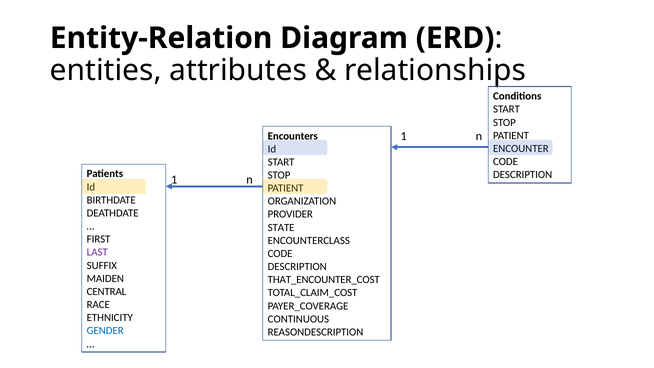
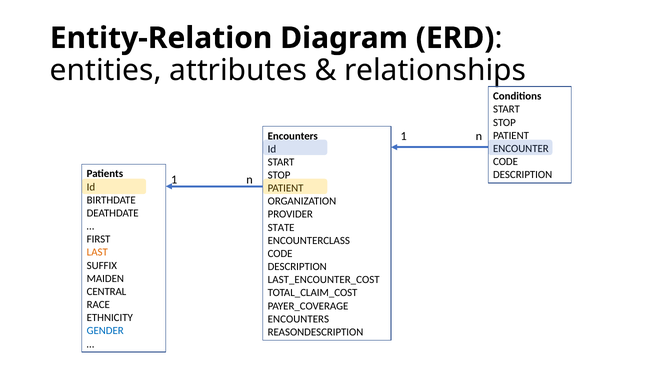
LAST colour: purple -> orange (97, 252)
THAT_ENCOUNTER_COST: THAT_ENCOUNTER_COST -> LAST_ENCOUNTER_COST (324, 280)
CONTINUOUS: CONTINUOUS -> ENCOUNTERS (298, 319)
